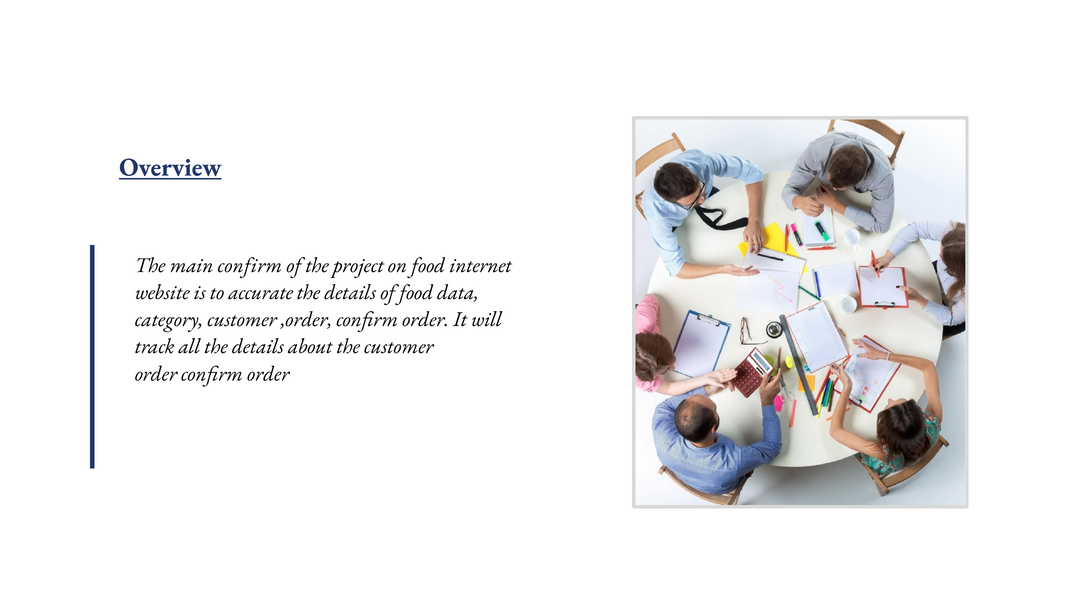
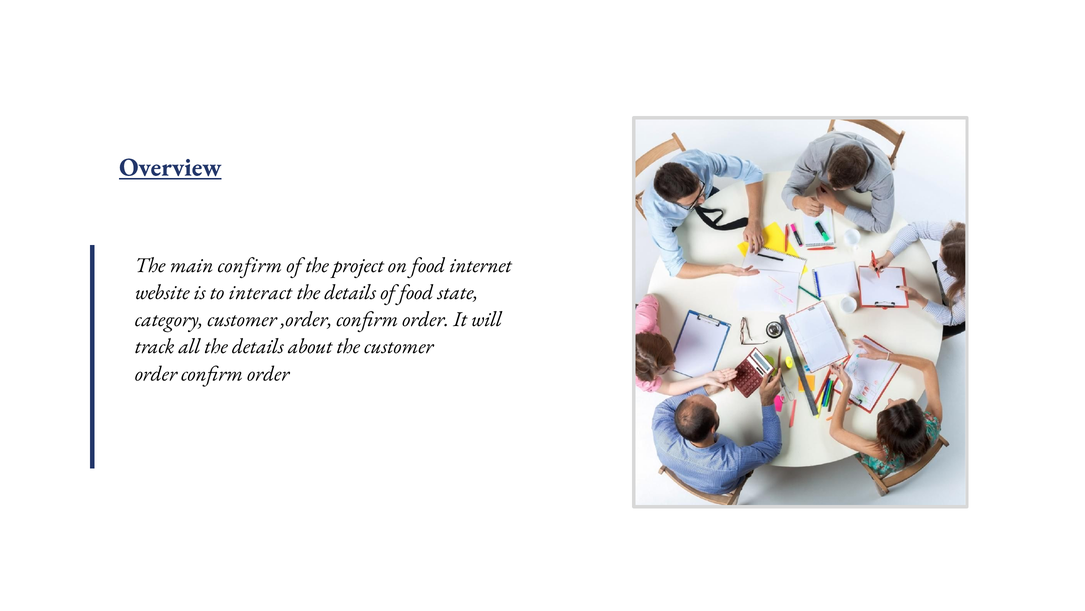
accurate: accurate -> interact (260, 292)
data: data -> state (458, 292)
